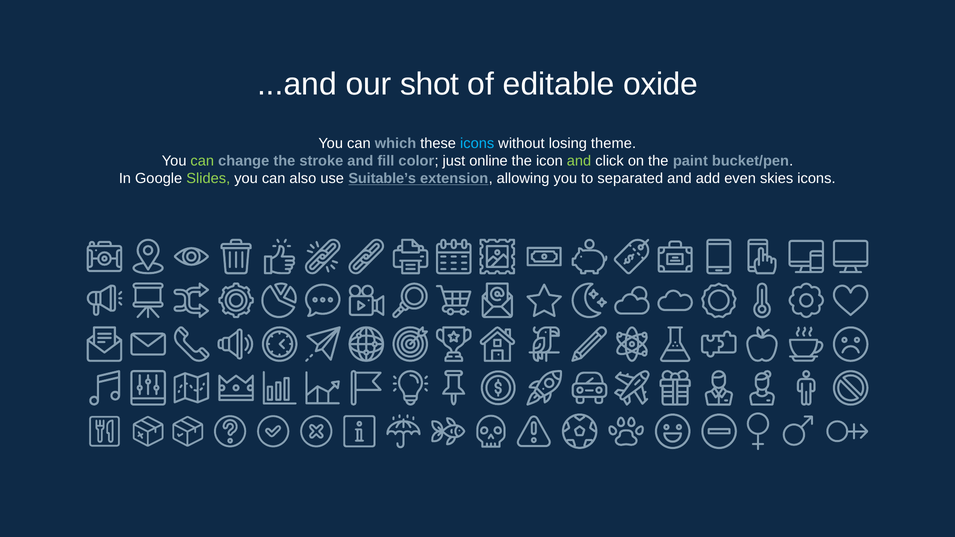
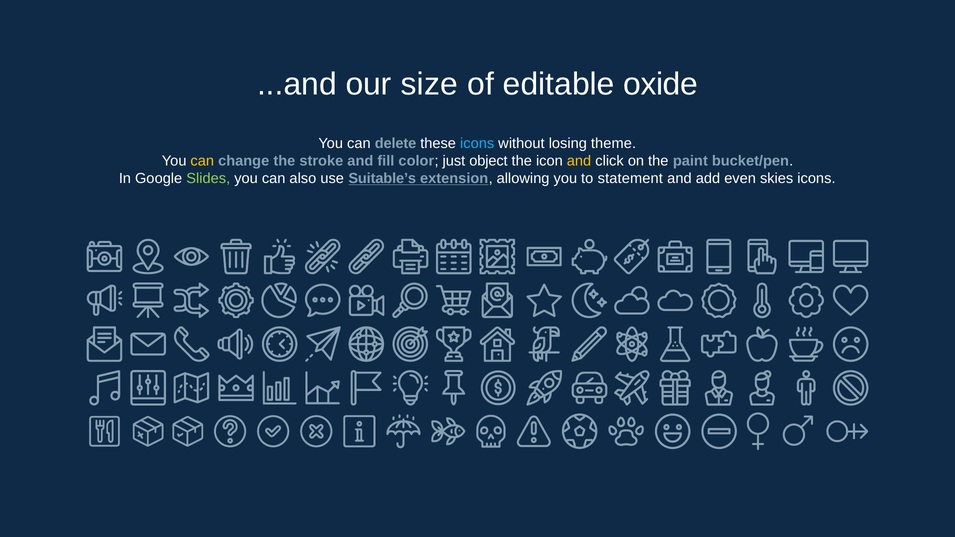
shot: shot -> size (429, 84)
which: which -> delete (396, 143)
can colour: light green -> yellow (202, 161)
online: online -> object (488, 161)
and colour: light green -> yellow (579, 161)
separated: separated -> statement (630, 178)
